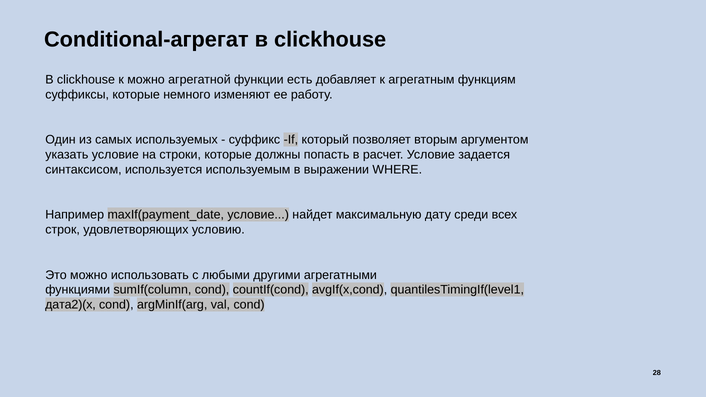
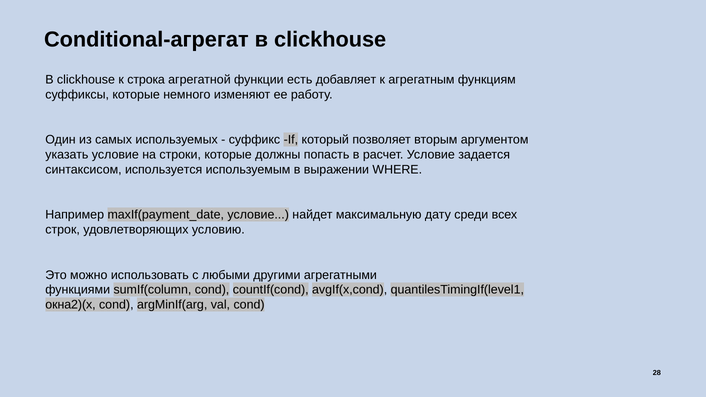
к можно: можно -> строка (146, 80)
дата2)(x: дата2)(x -> окна2)(x (70, 305)
